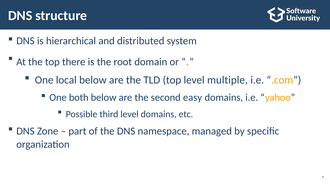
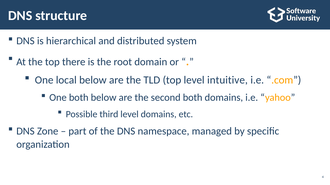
multiple: multiple -> intuitive (227, 80)
second easy: easy -> both (193, 98)
